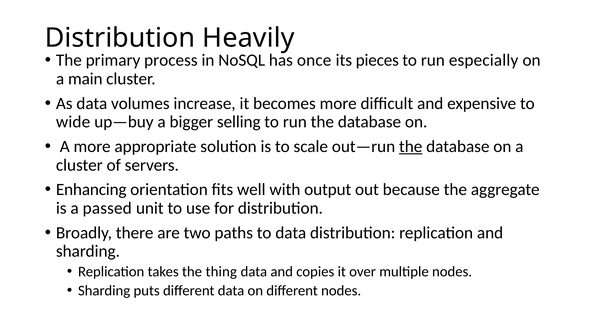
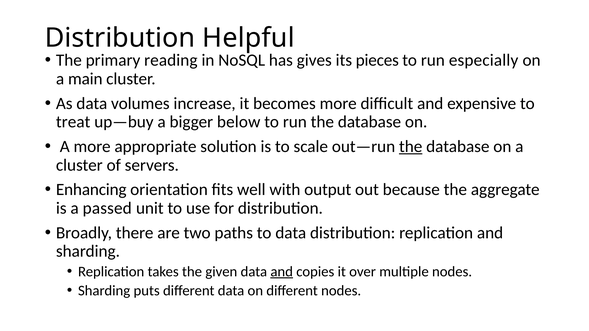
Heavily: Heavily -> Helpful (248, 38)
process: process -> reading (171, 60)
once: once -> gives (314, 60)
wide: wide -> treat (73, 122)
selling: selling -> below (239, 122)
thing: thing -> given (221, 272)
and underline: none -> present (282, 272)
